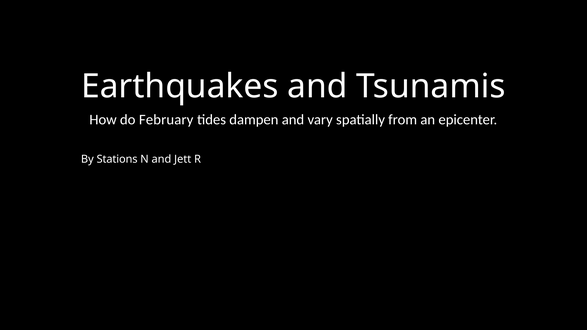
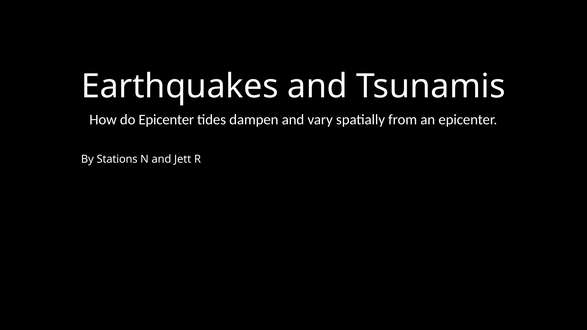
do February: February -> Epicenter (166, 120)
